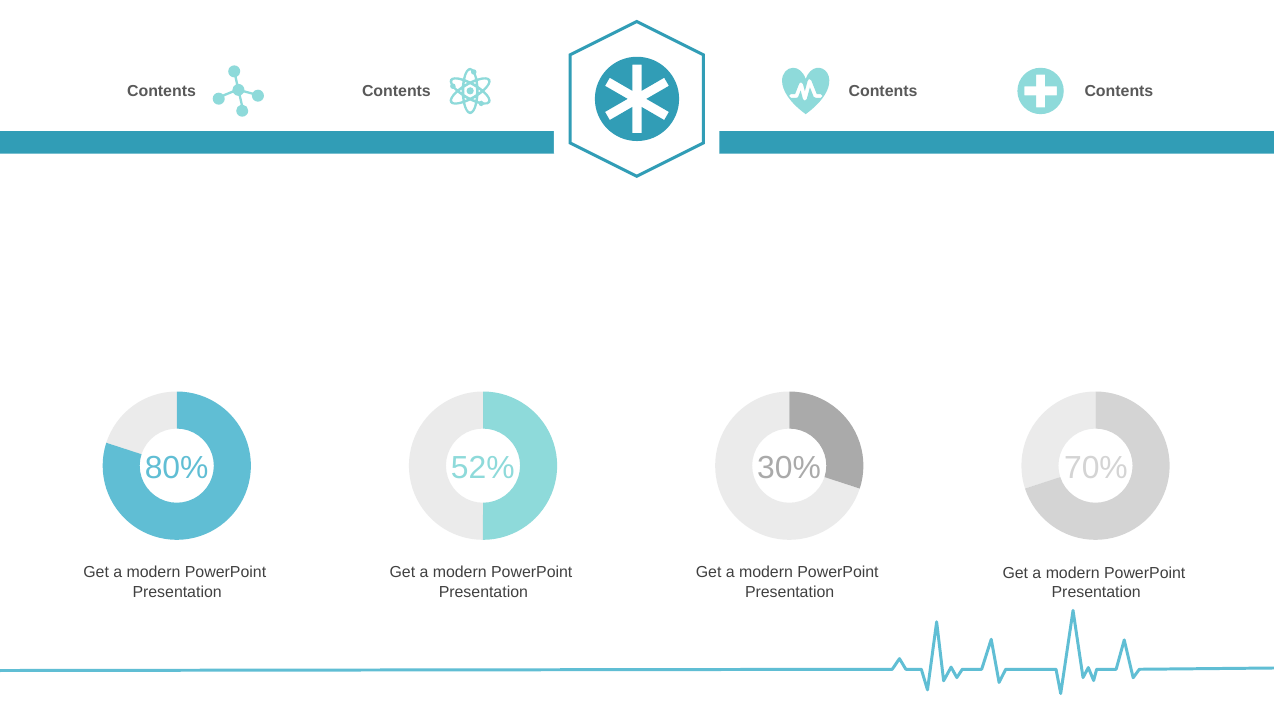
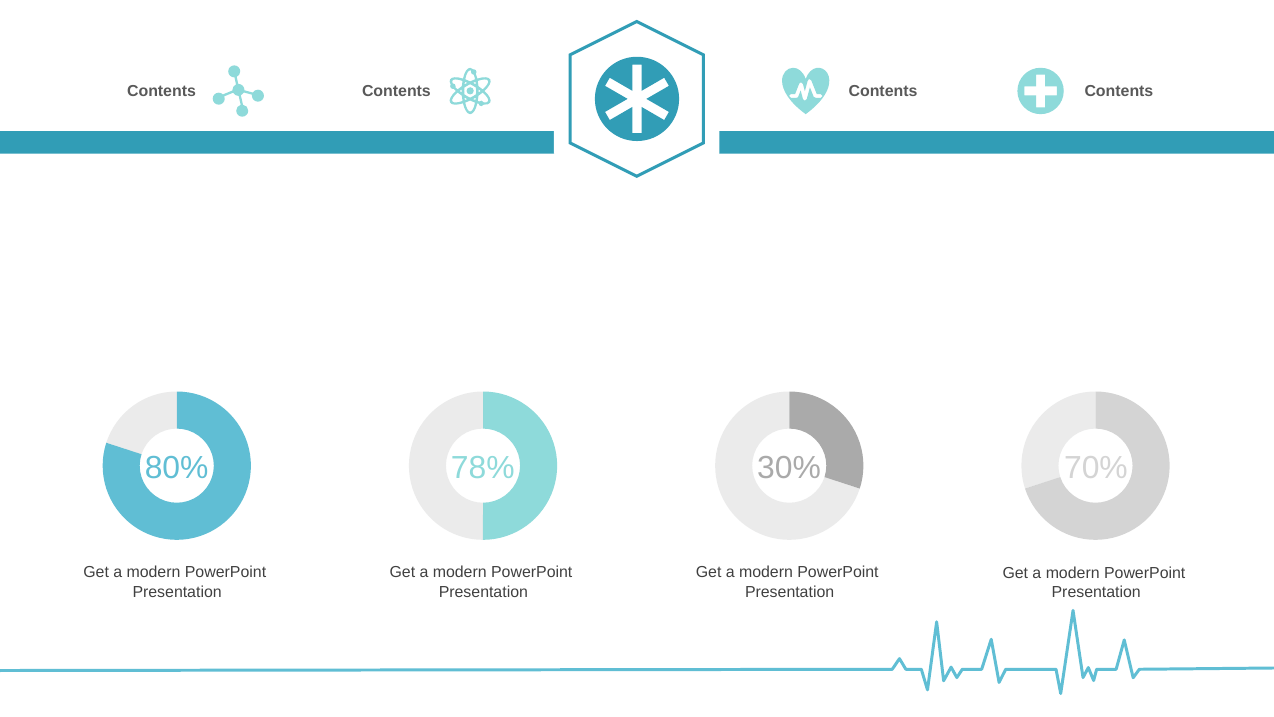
52%: 52% -> 78% (483, 468)
